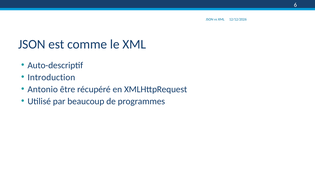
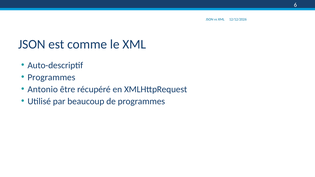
Introduction: Introduction -> Programmes (51, 77)
